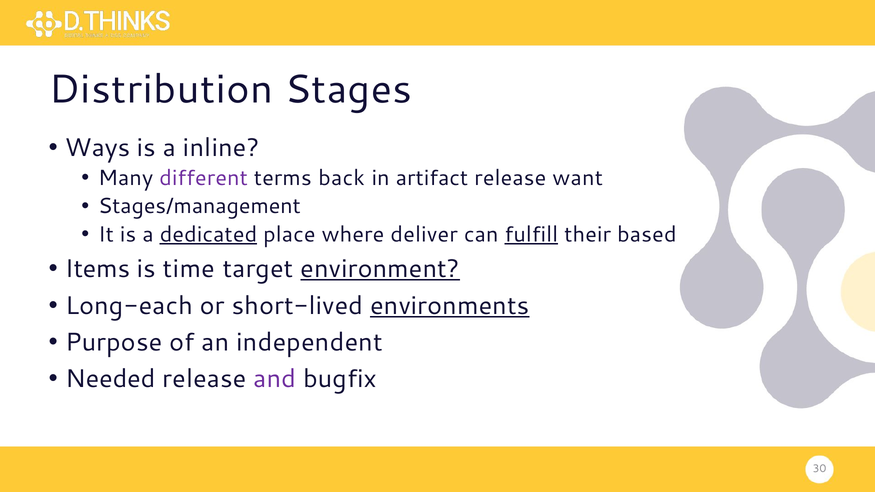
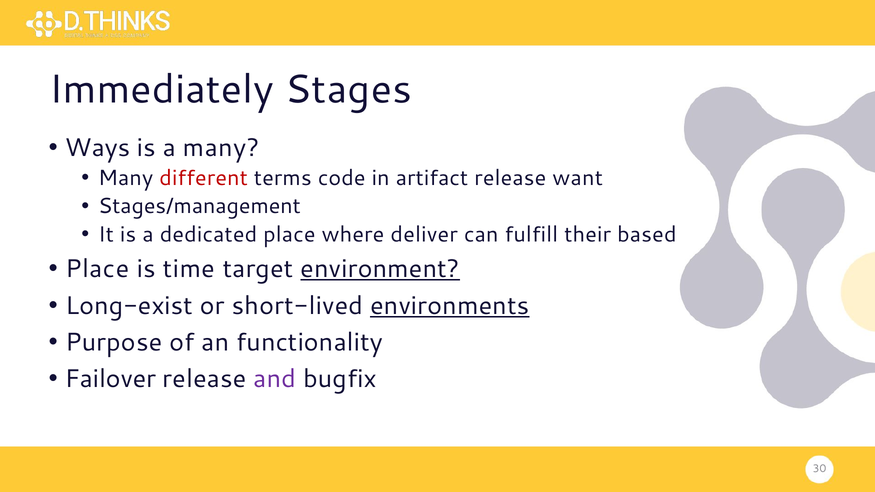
Distribution: Distribution -> Immediately (161, 90)
a inline: inline -> many (221, 148)
different colour: purple -> red (204, 178)
back: back -> code (342, 178)
dedicated underline: present -> none (208, 234)
fulfill underline: present -> none (531, 234)
Items: Items -> Place (97, 269)
Long-each: Long-each -> Long-exist (129, 306)
independent: independent -> functionality (310, 342)
Needed: Needed -> Failover (110, 379)
